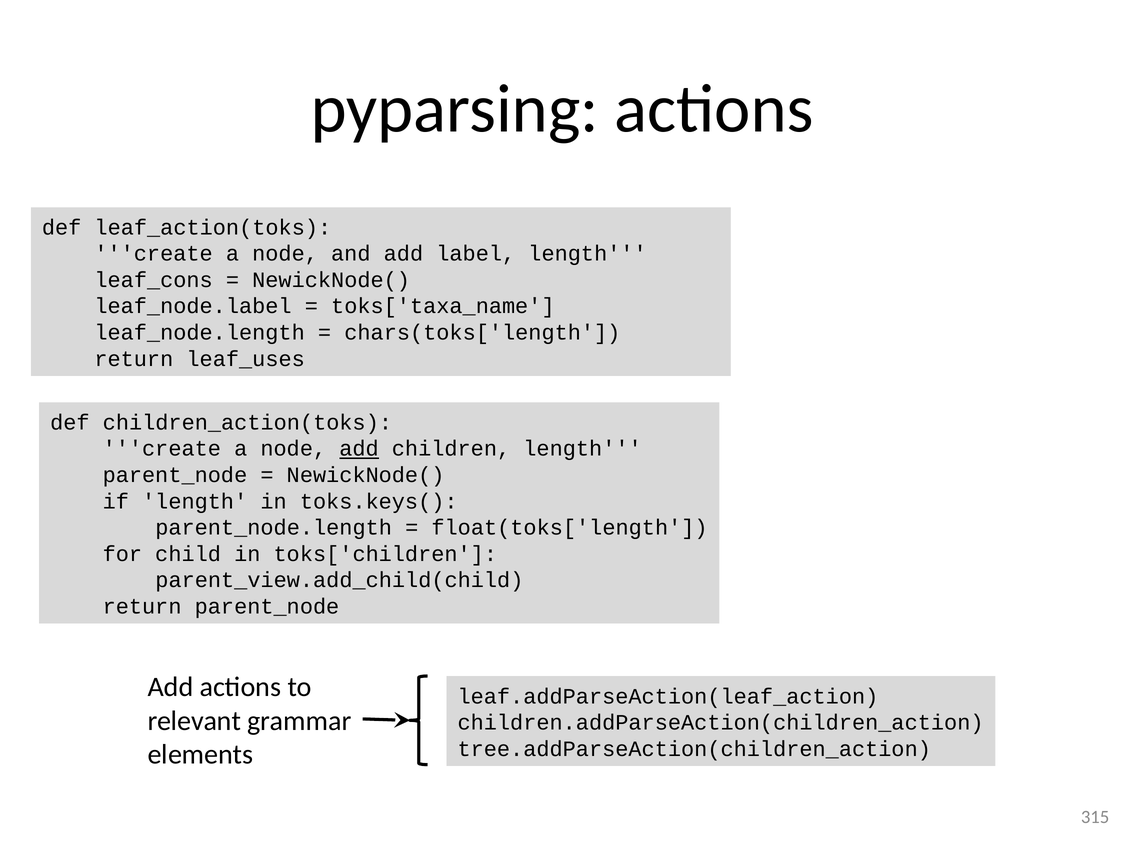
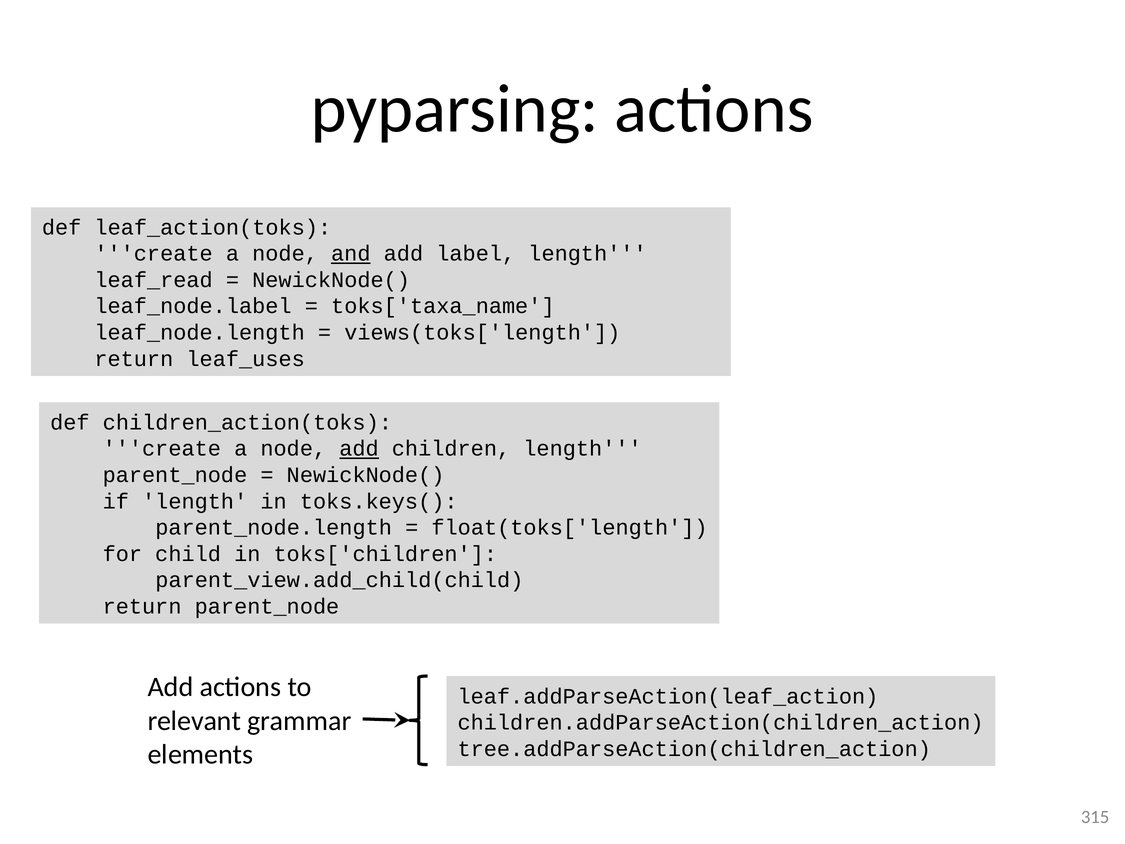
and underline: none -> present (351, 254)
leaf_cons: leaf_cons -> leaf_read (154, 280)
chars(toks['length: chars(toks['length -> views(toks['length (482, 332)
